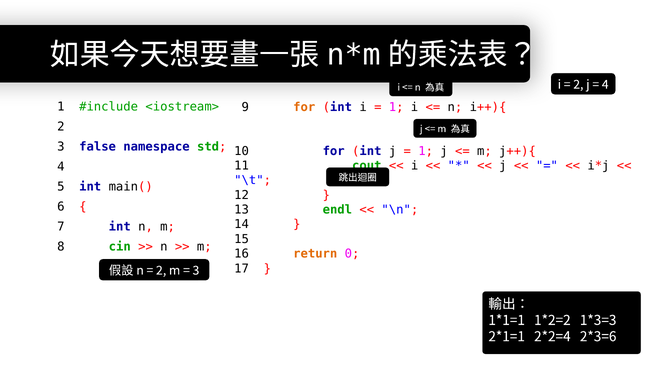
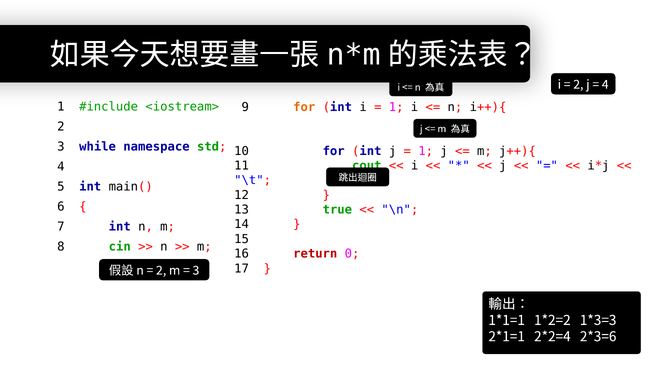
false: false -> while (98, 147)
endl: endl -> true (337, 210)
return colour: orange -> red (315, 254)
